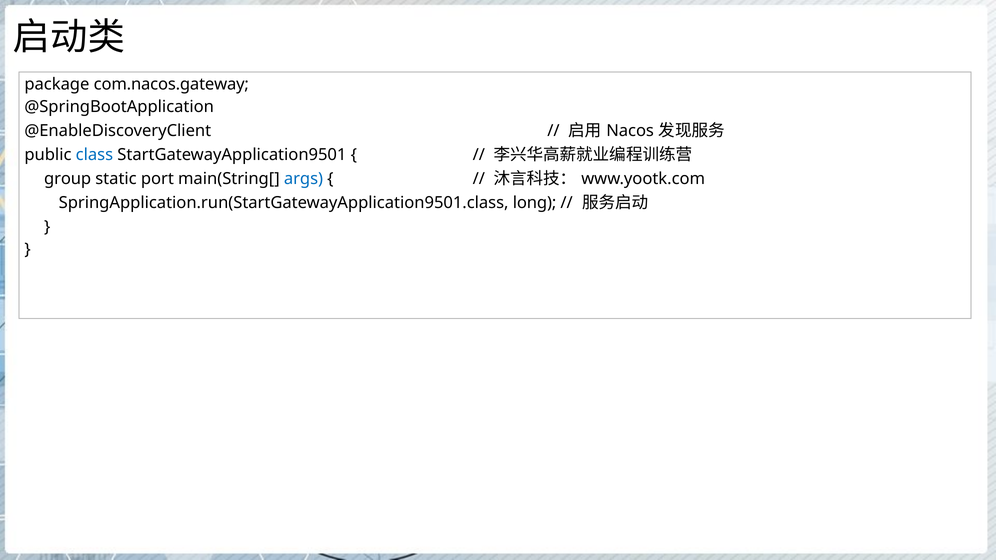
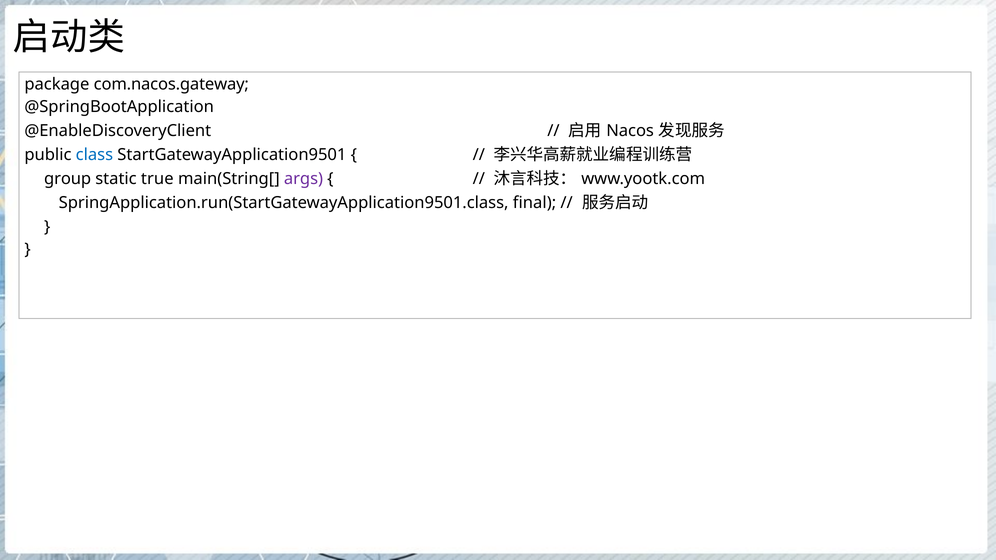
port: port -> true (157, 179)
args colour: blue -> purple (303, 179)
long: long -> final (534, 203)
